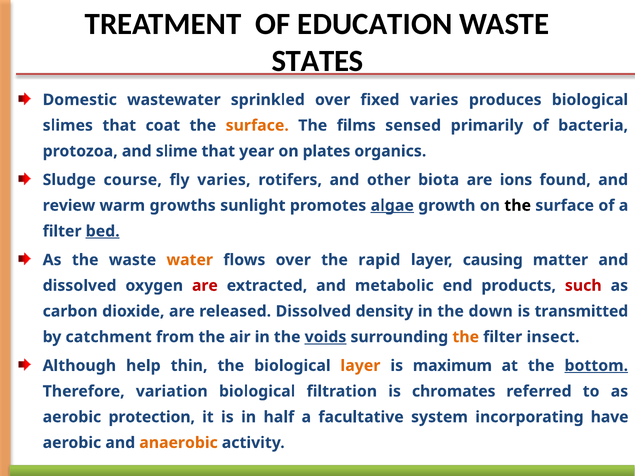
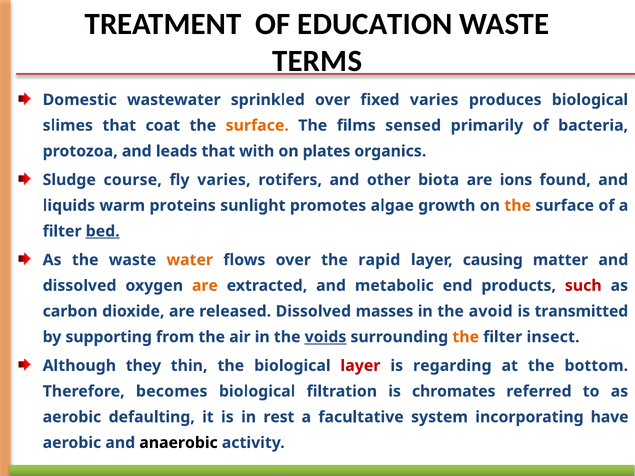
STATES: STATES -> TERMS (317, 61)
slime: slime -> leads (177, 151)
year: year -> with (257, 151)
review: review -> liquids (69, 206)
growths: growths -> proteins (183, 206)
algae underline: present -> none (392, 206)
the colour: black -> orange (518, 206)
are colour: red -> orange (205, 286)
density: density -> masses (384, 311)
down: down -> avoid (491, 311)
catchment: catchment -> supporting (109, 337)
help: help -> they (143, 366)
layer colour: orange -> red (360, 366)
maximum: maximum -> regarding (452, 366)
bottom underline: present -> none (596, 366)
variation: variation -> becomes (172, 392)
protection: protection -> defaulting (152, 417)
half: half -> rest (279, 417)
anaerobic colour: orange -> black (179, 443)
